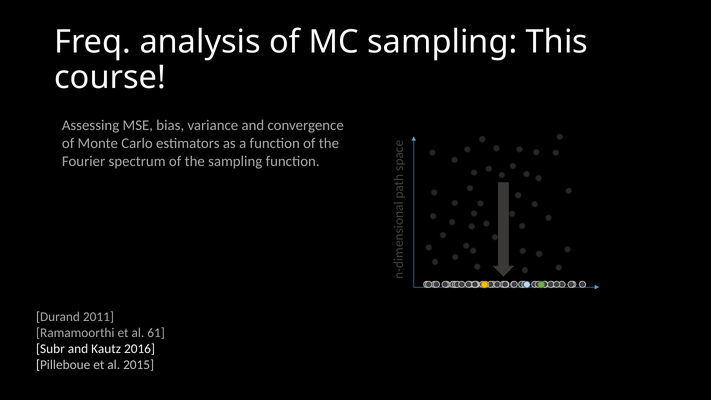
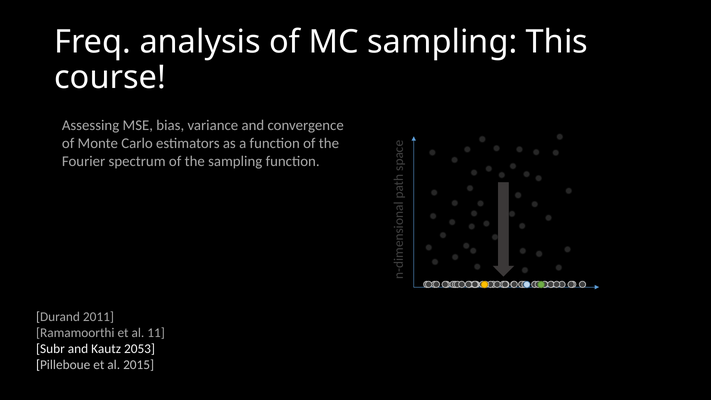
61: 61 -> 11 (156, 333)
2016: 2016 -> 2053 (140, 349)
